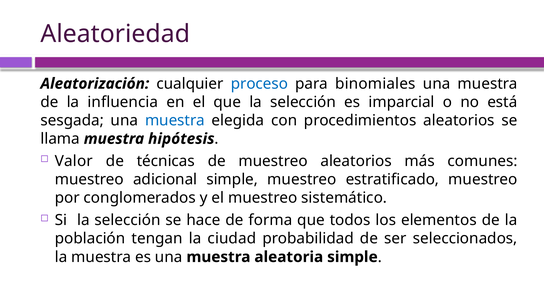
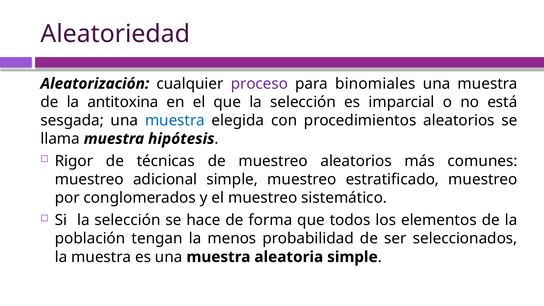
proceso colour: blue -> purple (259, 84)
influencia: influencia -> antitoxina (123, 102)
Valor: Valor -> Rigor (74, 161)
ciudad: ciudad -> menos (232, 239)
